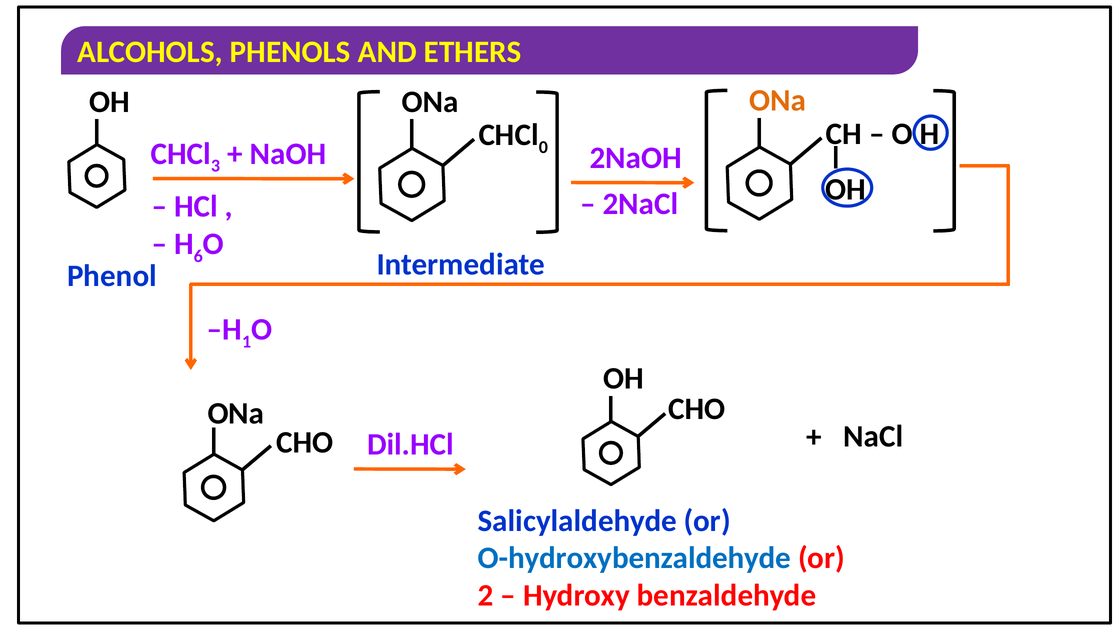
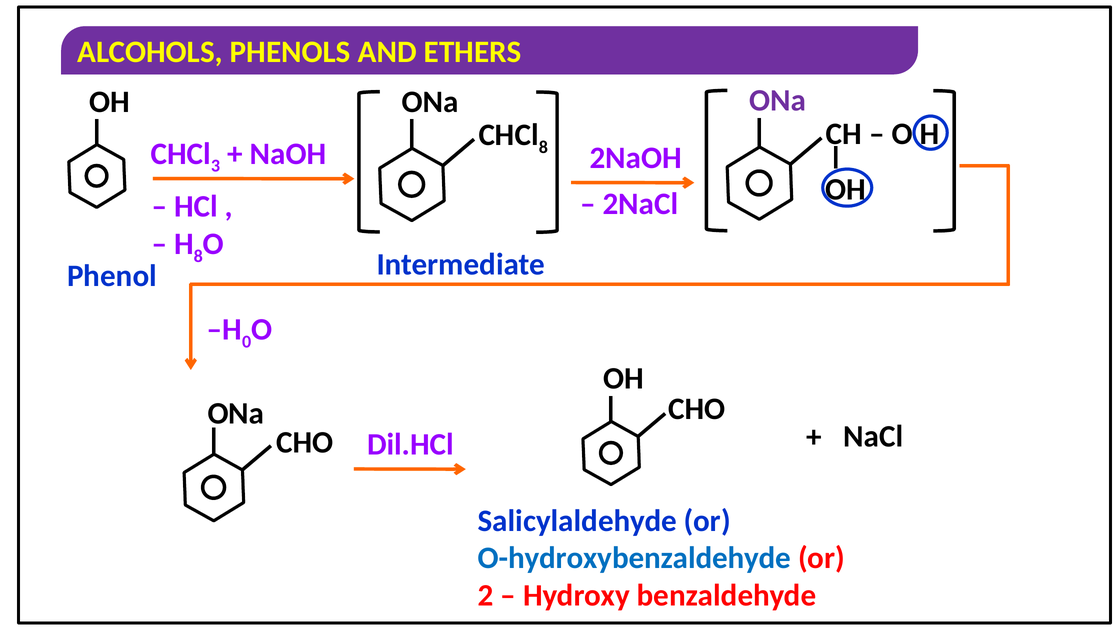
ONa colour: orange -> purple (778, 100)
0: 0 -> 8 (543, 147)
H 6: 6 -> 8 (198, 256)
1: 1 -> 0 (247, 342)
